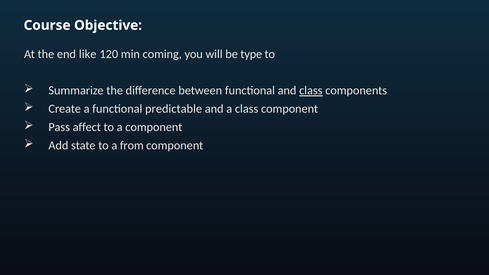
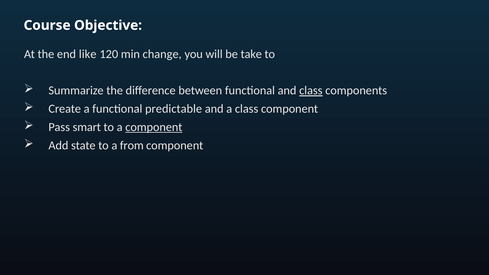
coming: coming -> change (162, 54)
type: type -> take (251, 54)
affect: affect -> smart (87, 127)
component underline: none -> present (154, 127)
